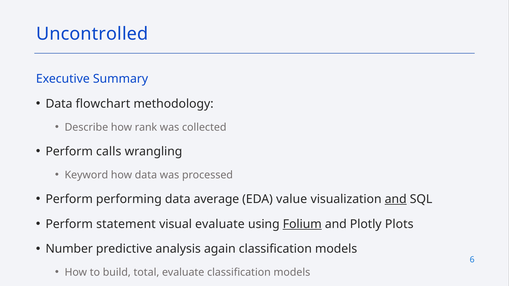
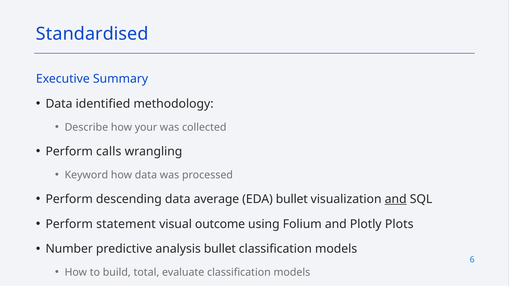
Uncontrolled: Uncontrolled -> Standardised (92, 34)
flowchart: flowchart -> identified (103, 104)
rank: rank -> your (146, 127)
performing: performing -> descending (129, 199)
EDA value: value -> bullet (292, 199)
visual evaluate: evaluate -> outcome (220, 224)
Folium underline: present -> none (302, 224)
analysis again: again -> bullet (220, 249)
